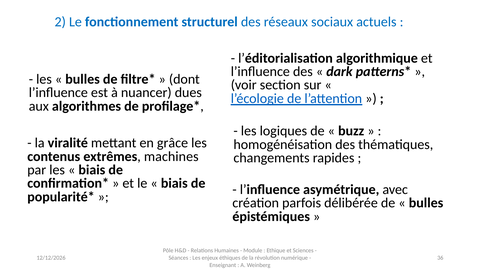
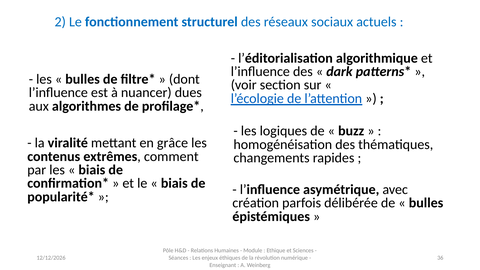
machines: machines -> comment (171, 156)
